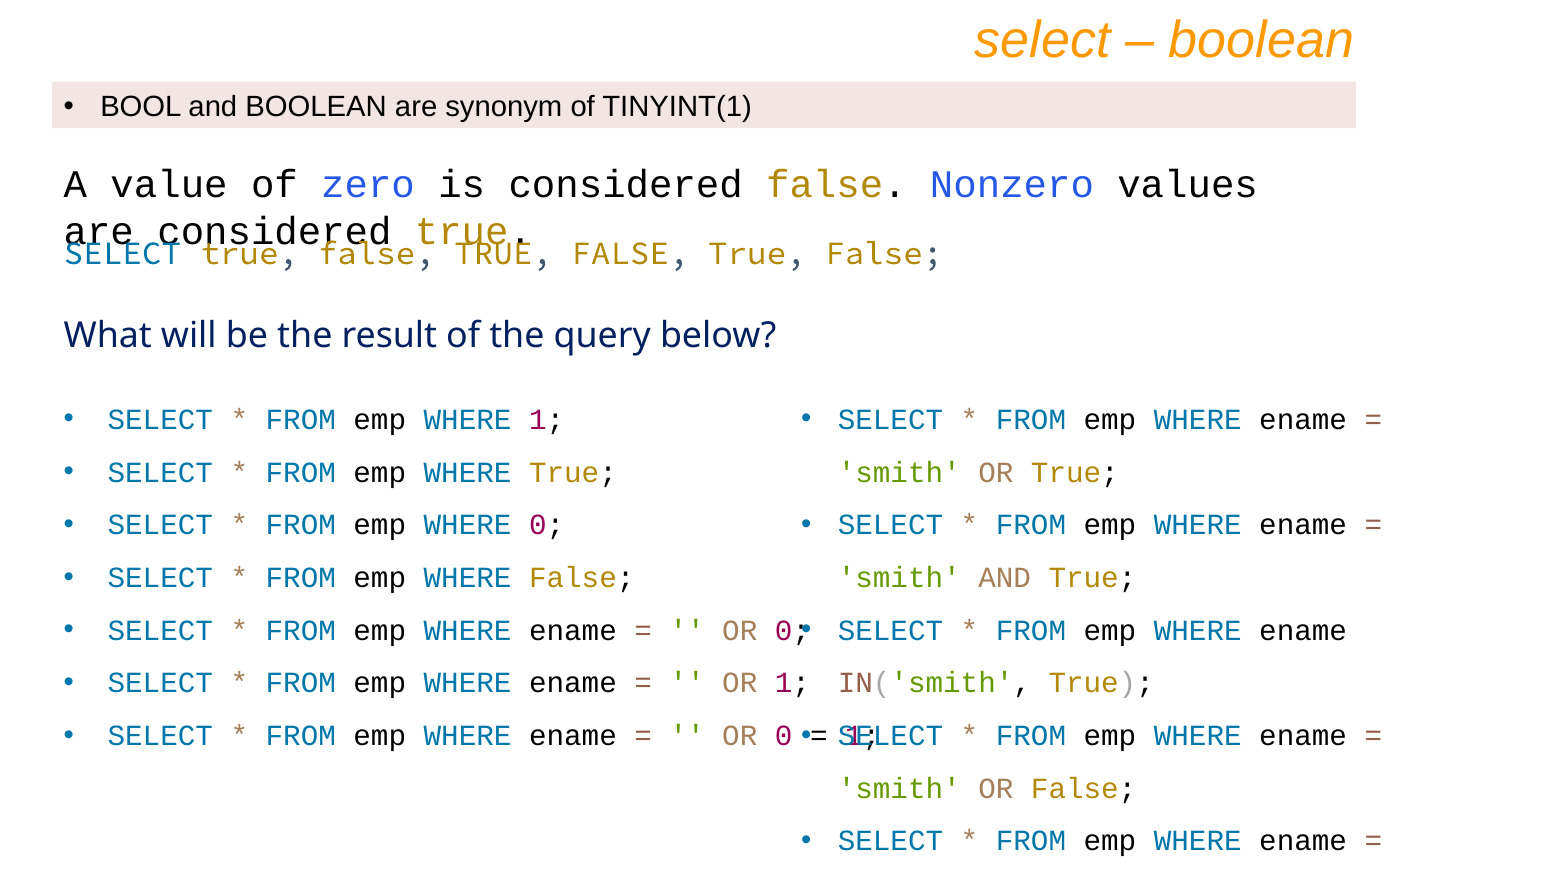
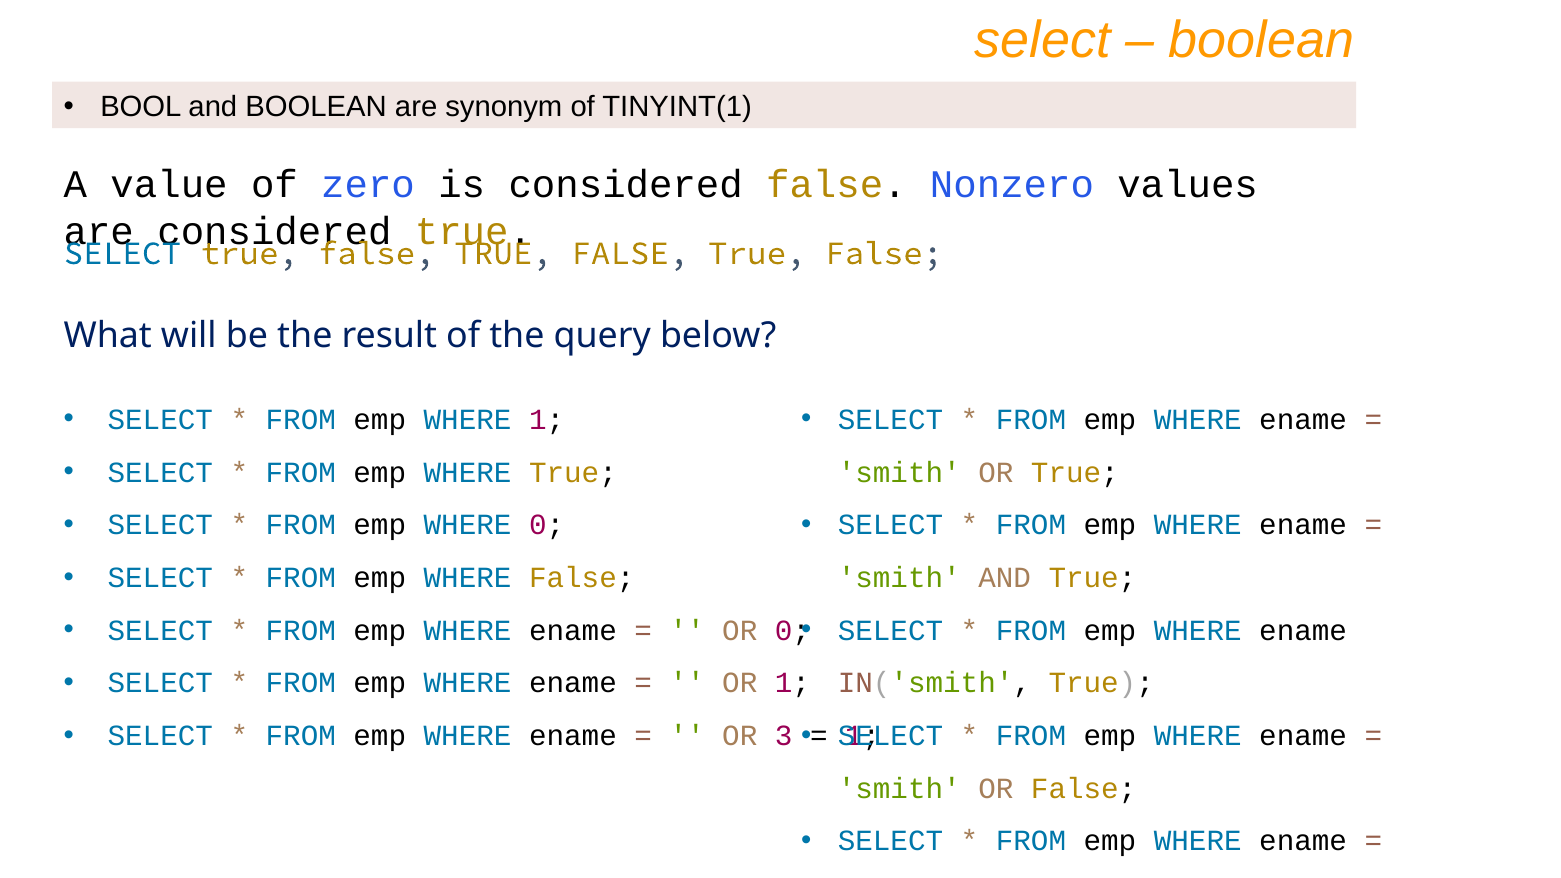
0: 0 -> 3 (784, 736)
